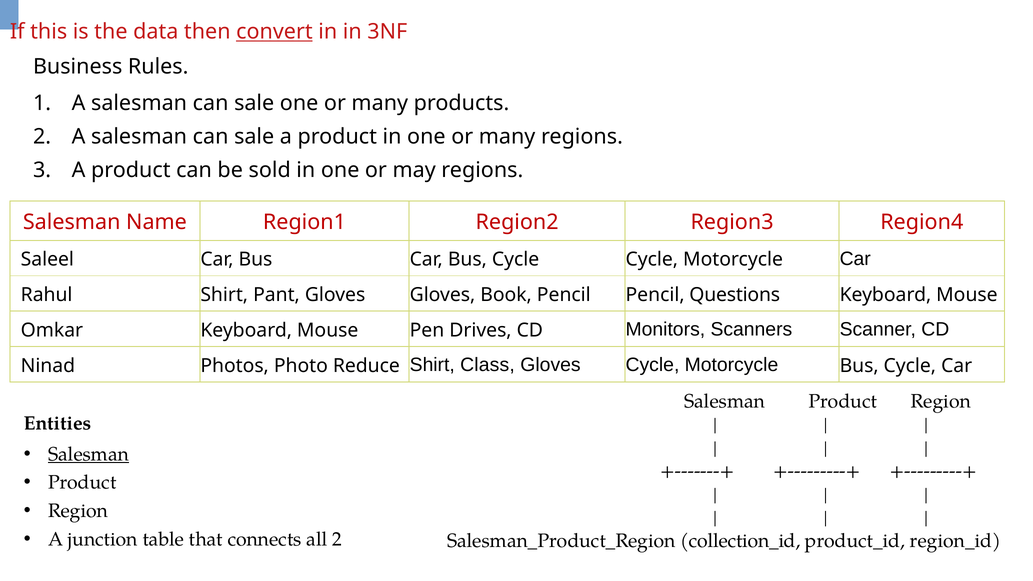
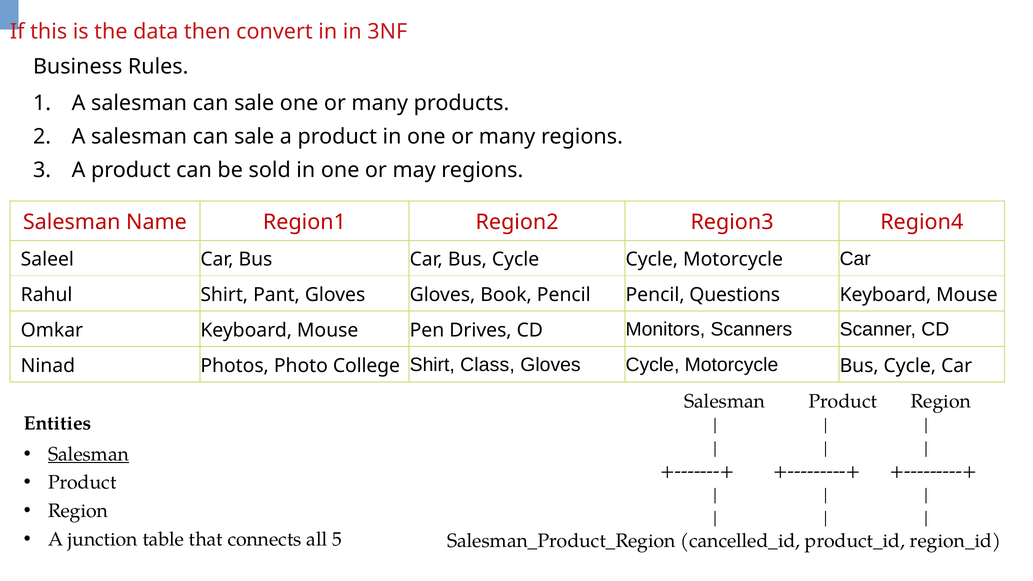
convert underline: present -> none (274, 32)
Reduce: Reduce -> College (366, 366)
all 2: 2 -> 5 (337, 539)
collection_id: collection_id -> cancelled_id (740, 541)
